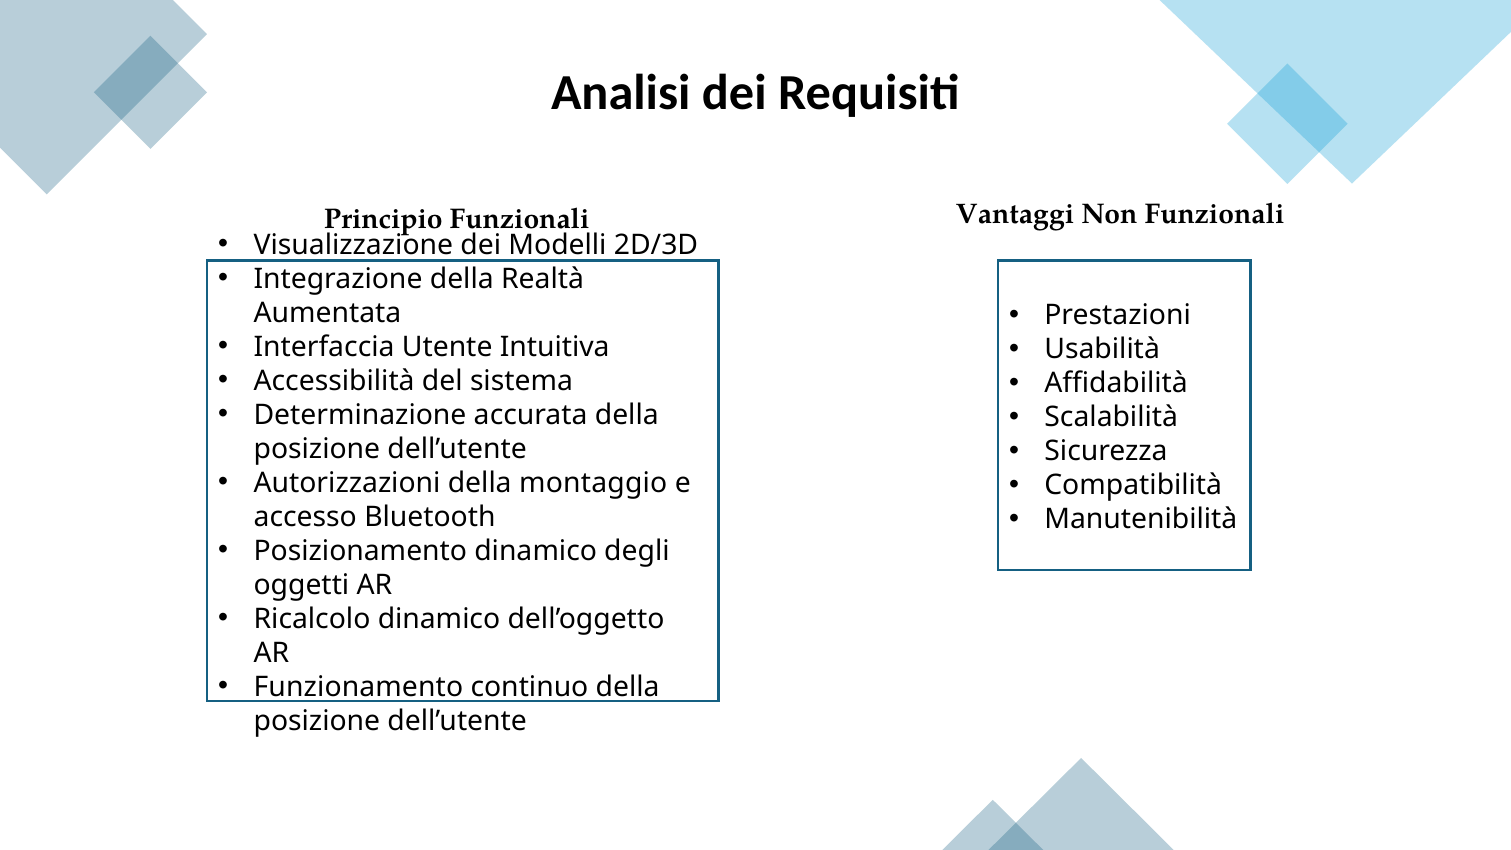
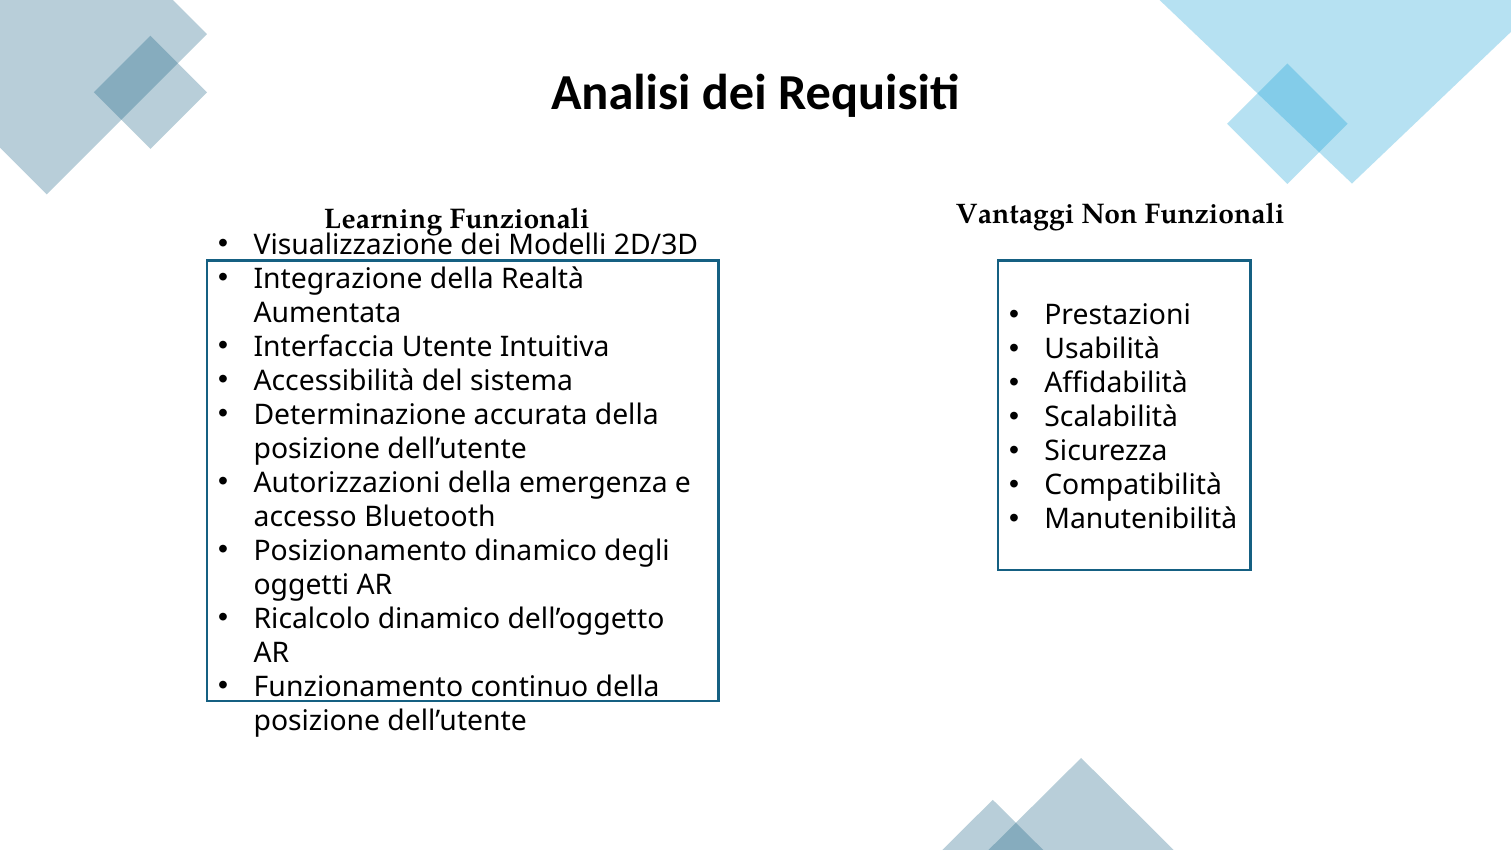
Principio: Principio -> Learning (383, 219)
montaggio: montaggio -> emergenza (593, 483)
